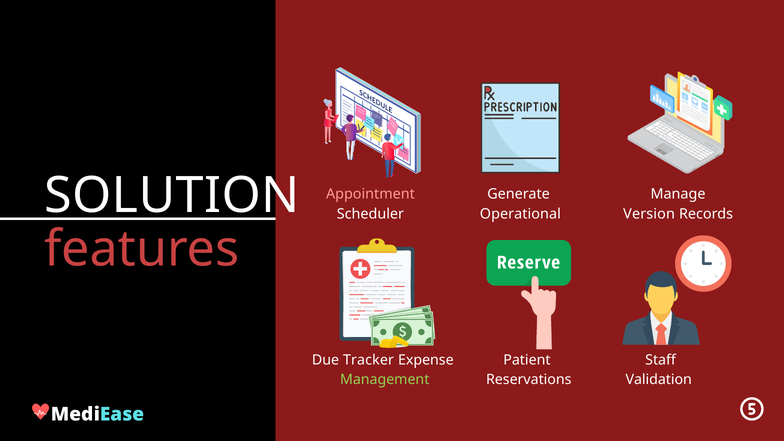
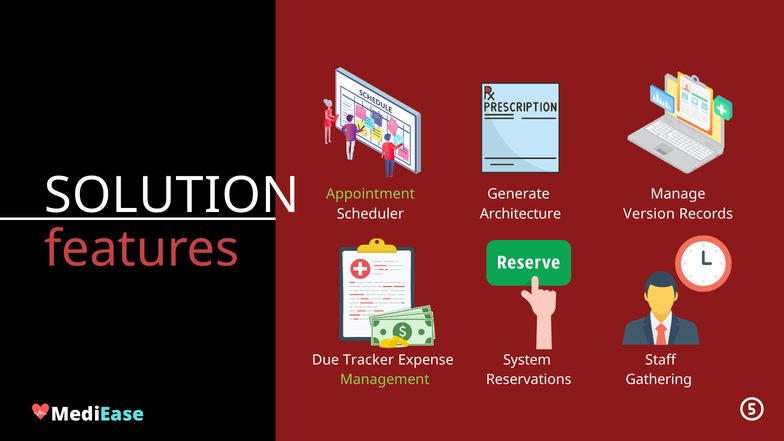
Appointment colour: pink -> light green (370, 194)
Operational: Operational -> Architecture (520, 214)
Patient: Patient -> System (527, 360)
Validation: Validation -> Gathering (659, 380)
